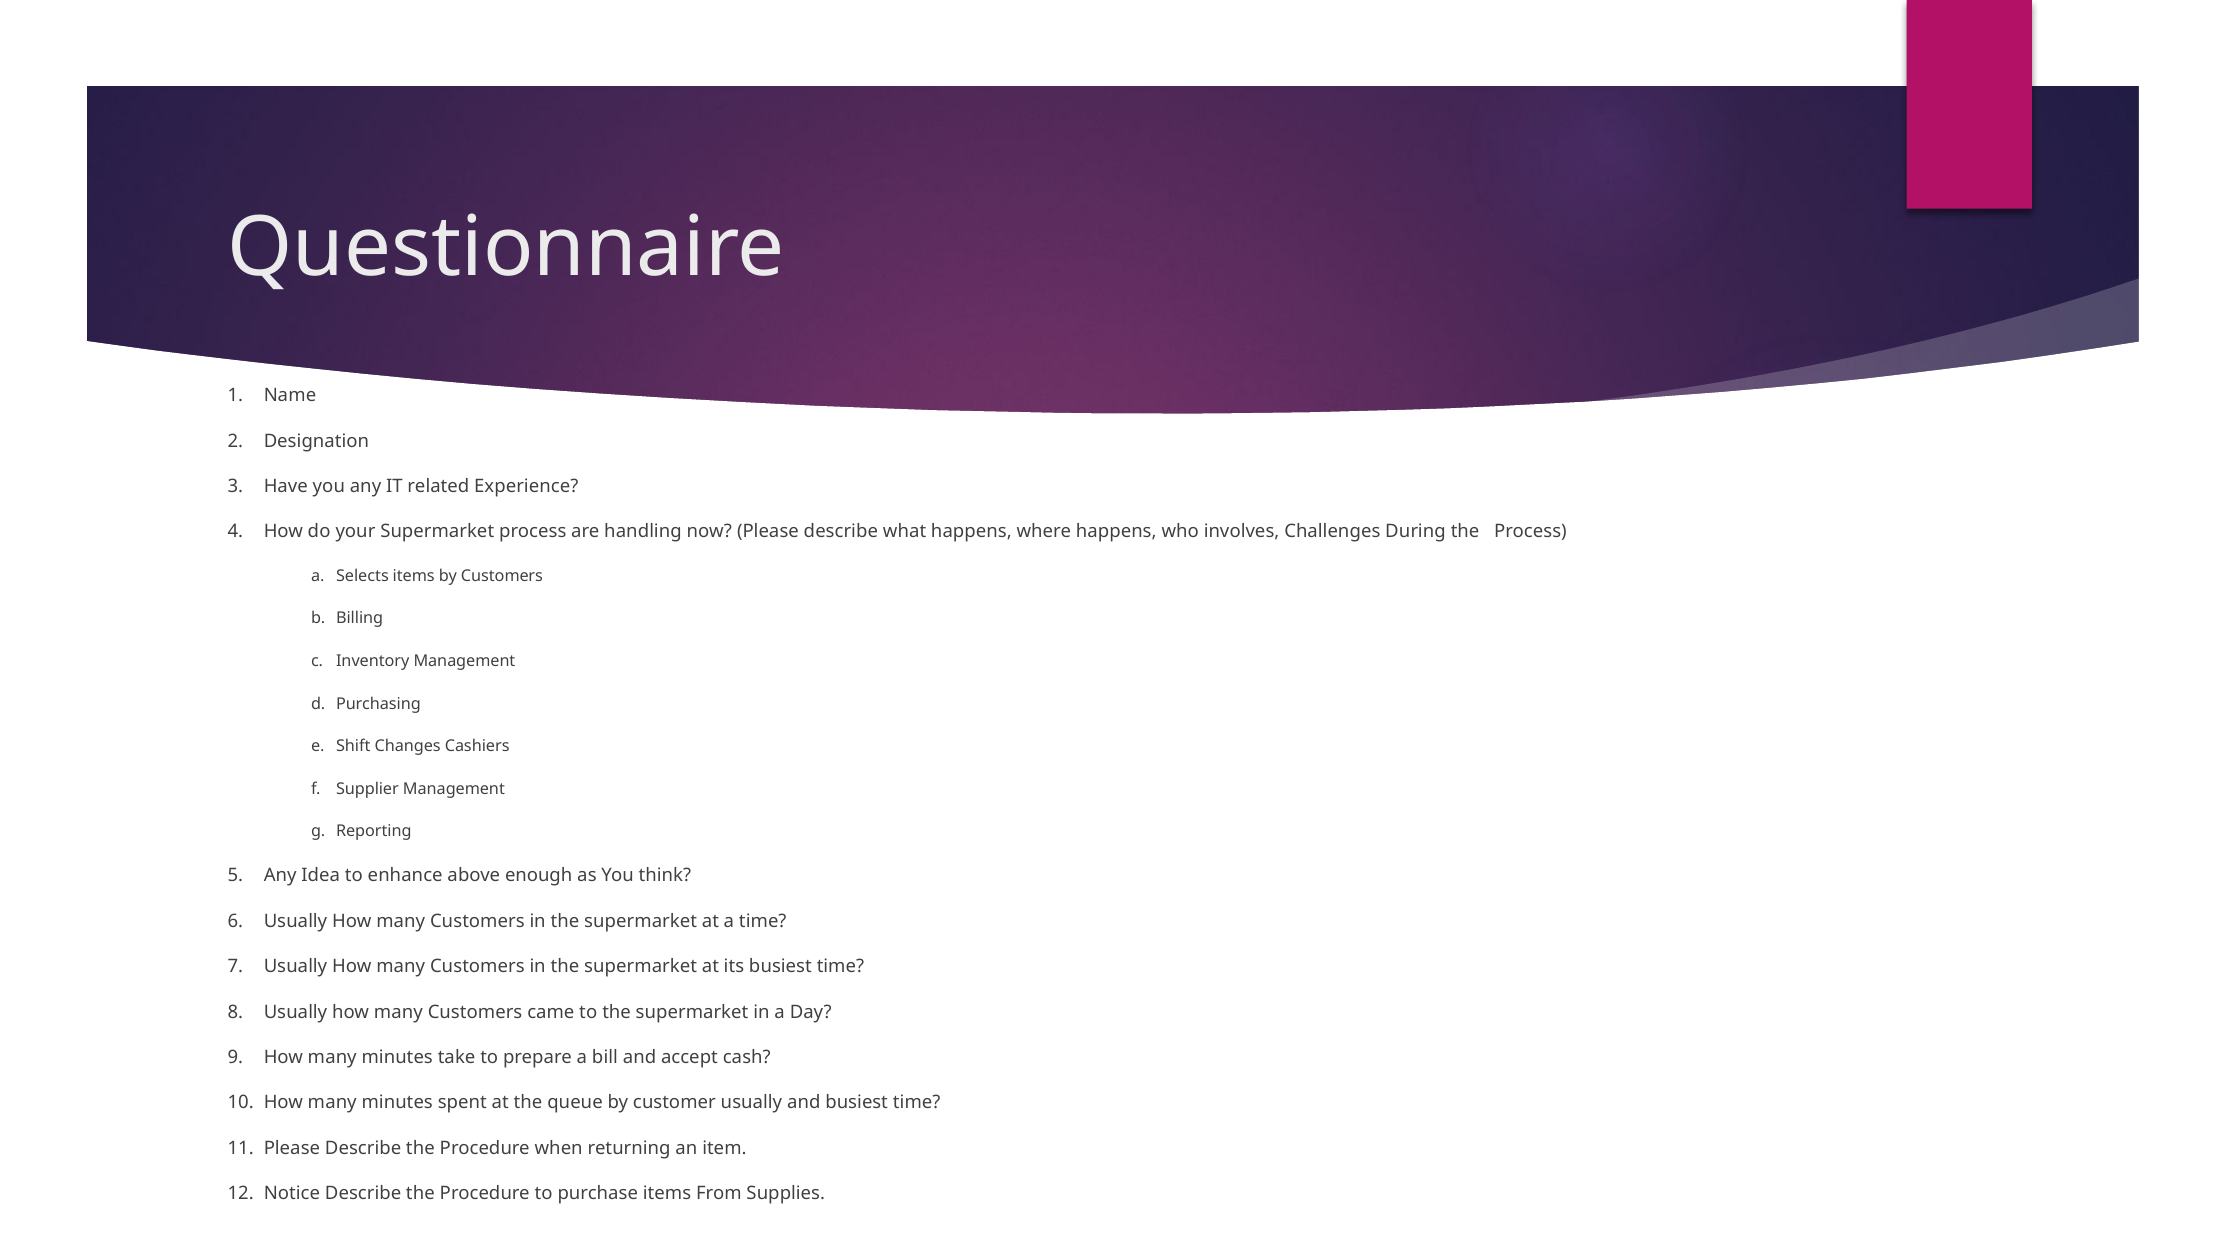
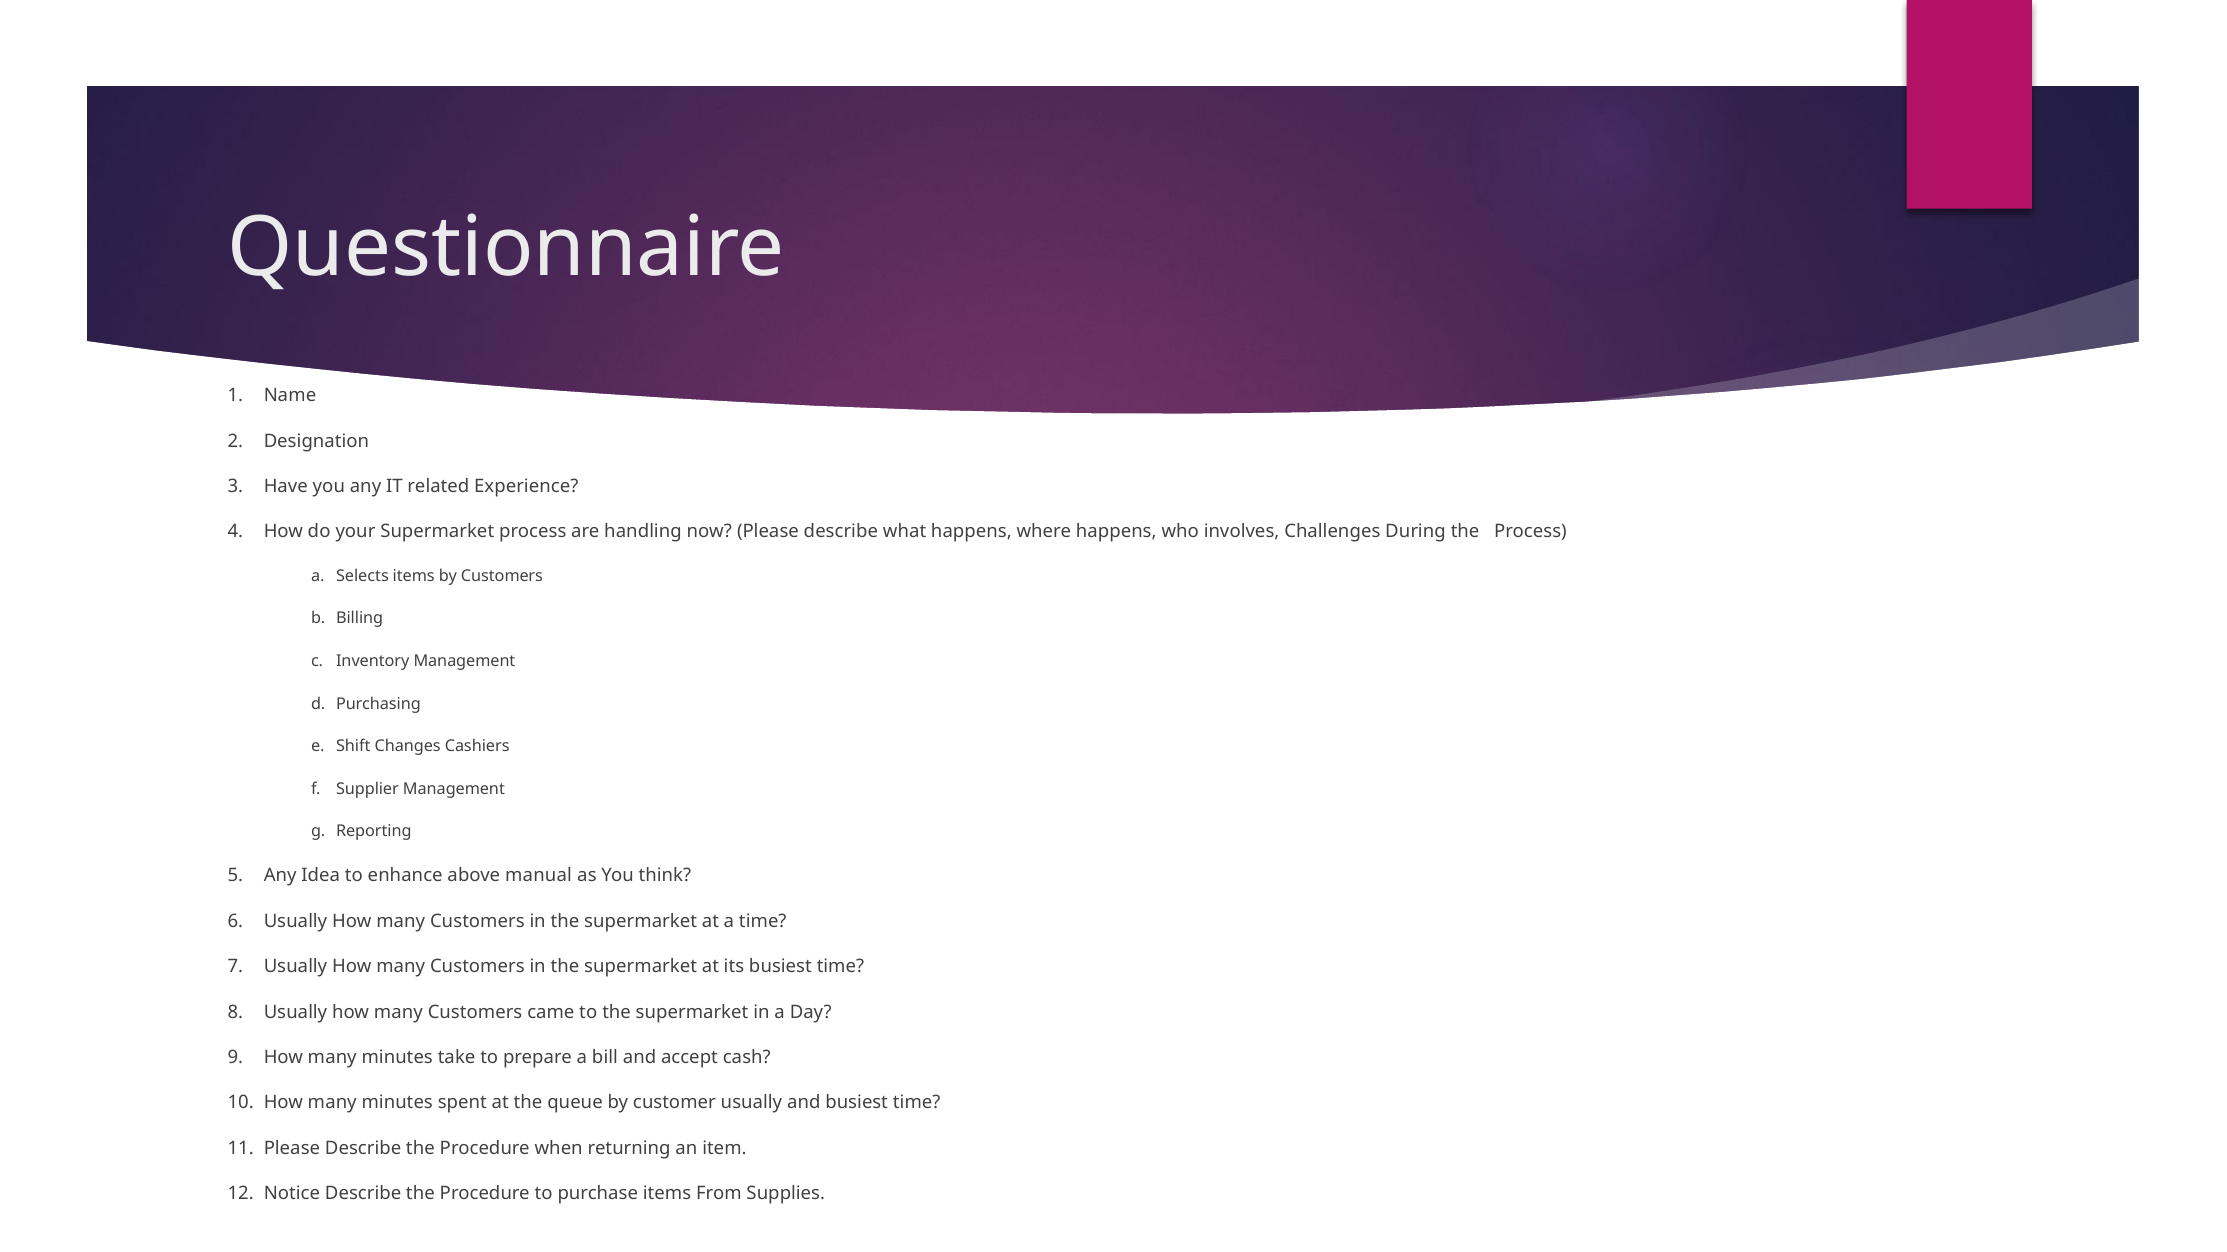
enough: enough -> manual (539, 876)
